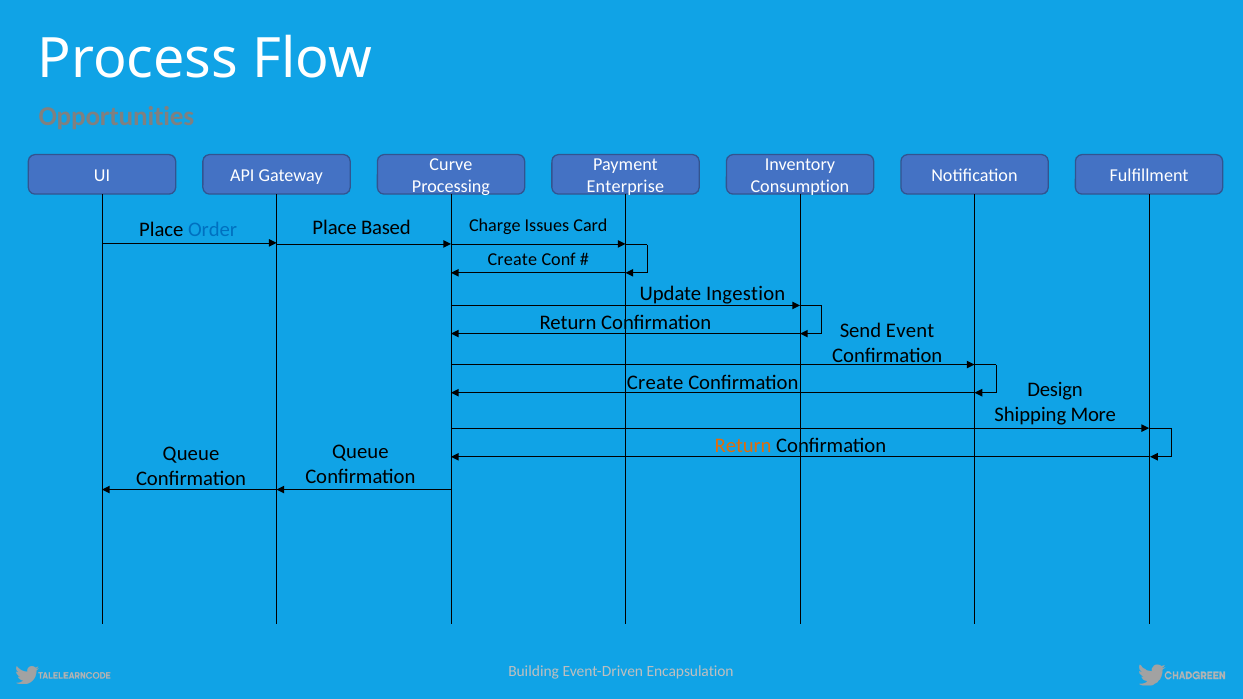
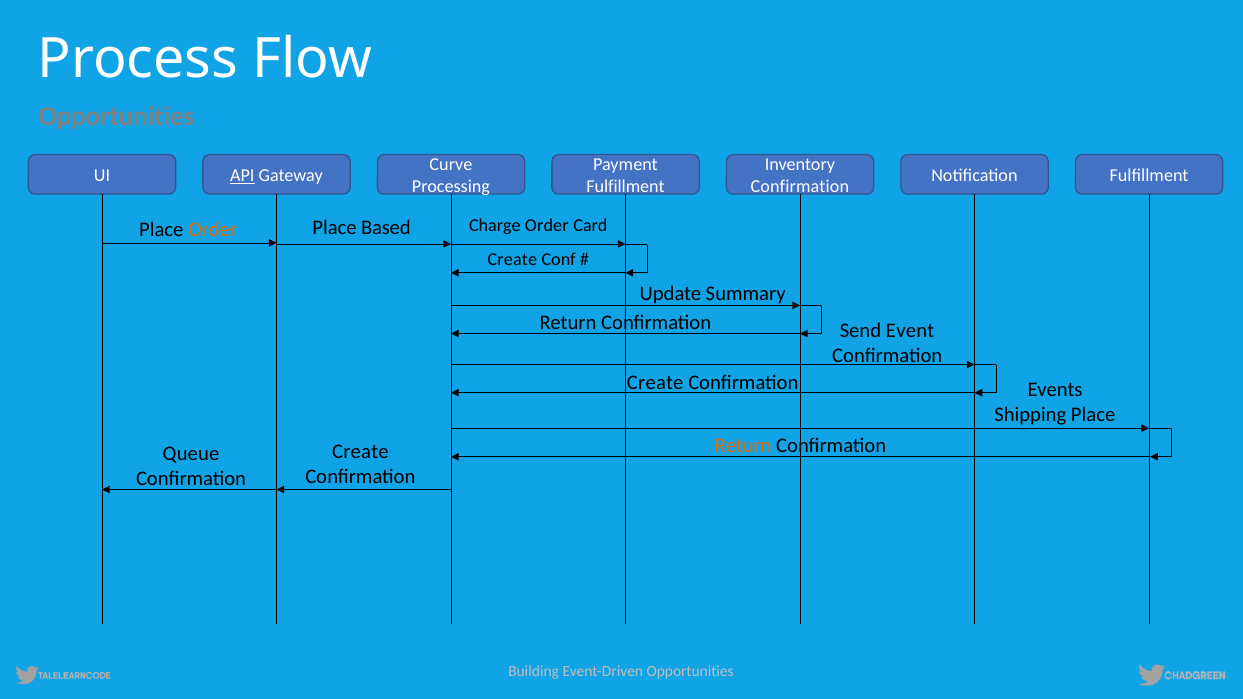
API underline: none -> present (242, 176)
Enterprise: Enterprise -> Fulfillment (626, 187)
Consumption: Consumption -> Confirmation (800, 187)
Order colour: blue -> orange (213, 230)
Charge Issues: Issues -> Order (547, 225)
Ingestion: Ingestion -> Summary (746, 294)
Design: Design -> Events (1055, 390)
Shipping More: More -> Place (1093, 415)
Queue: Queue -> Create (360, 452)
Encapsulation: Encapsulation -> Opportunities (690, 671)
